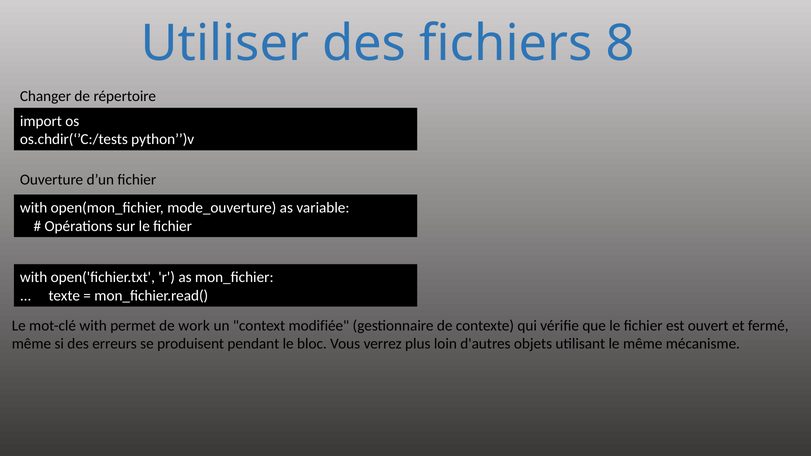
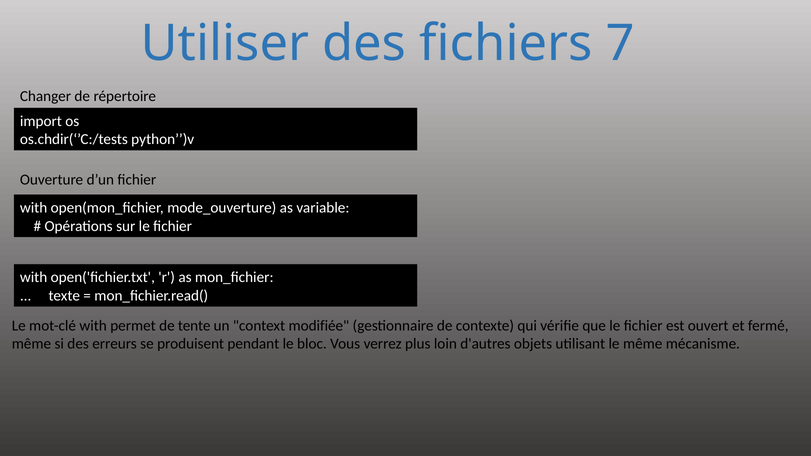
8: 8 -> 7 (620, 44)
work: work -> tente (194, 326)
